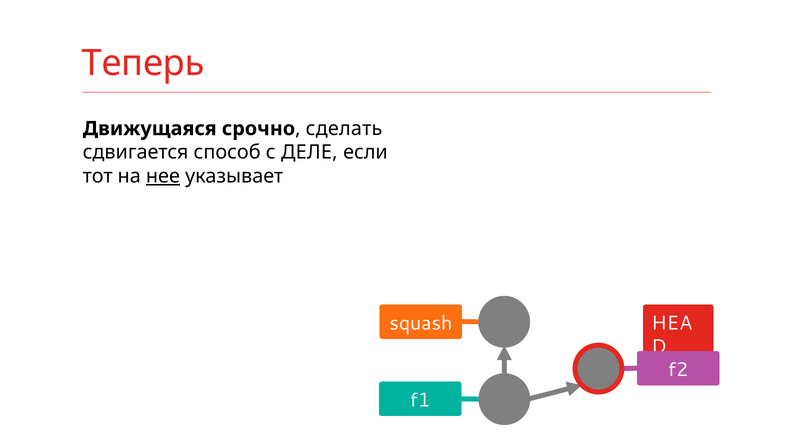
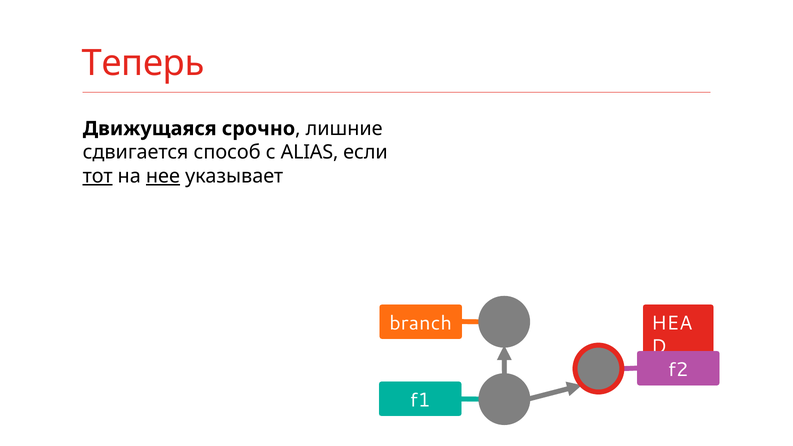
сделать: сделать -> лишние (344, 129)
ДЕЛЕ: ДЕЛЕ -> ALIAS (309, 152)
тот underline: none -> present (98, 176)
squash: squash -> branch (421, 323)
